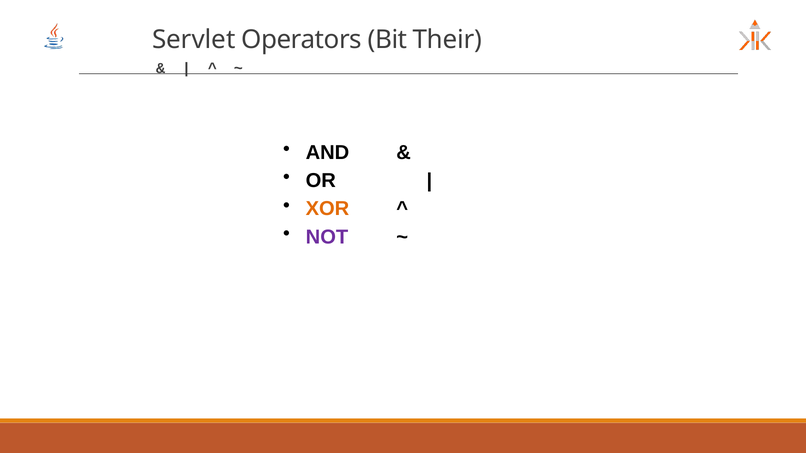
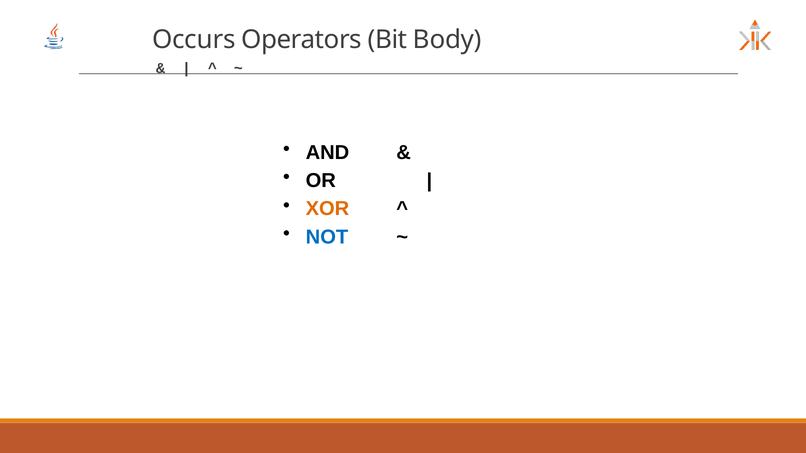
Servlet: Servlet -> Occurs (194, 40)
Their: Their -> Body (447, 40)
NOT colour: purple -> blue (327, 237)
